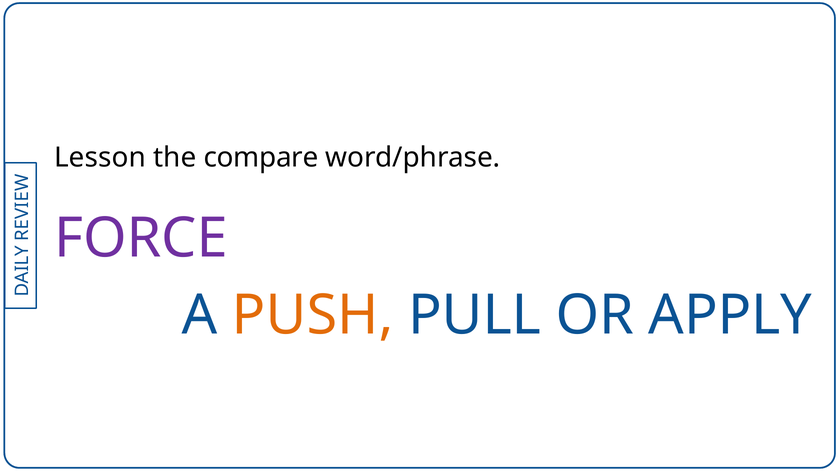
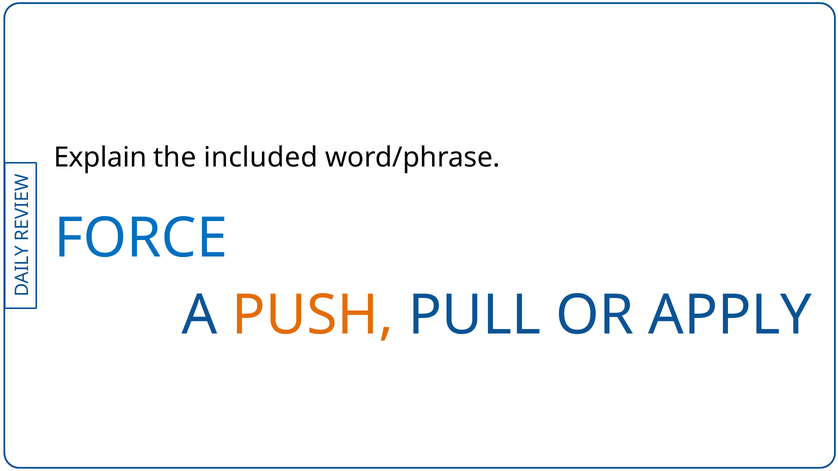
Lesson: Lesson -> Explain (100, 158)
compare: compare -> included (261, 158)
FORCE colour: purple -> blue (141, 239)
